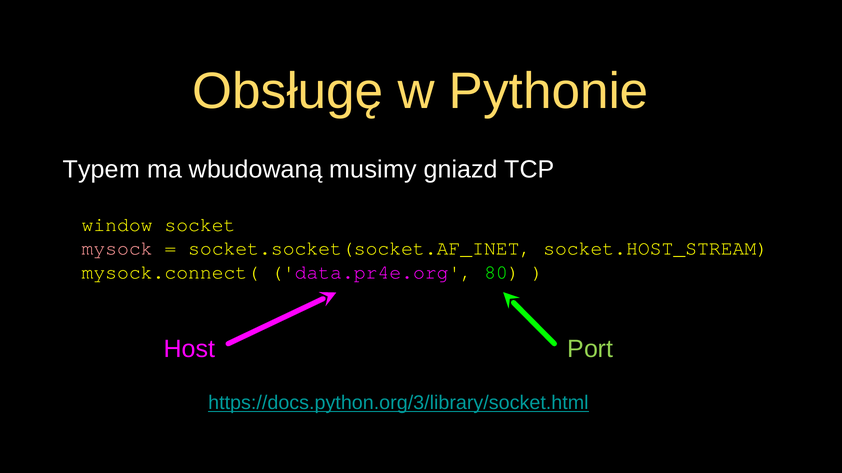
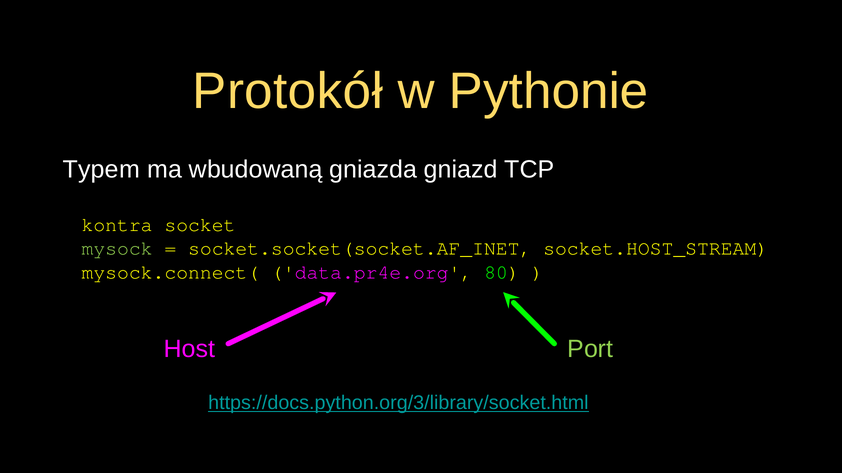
Obsługę: Obsługę -> Protokół (288, 91)
musimy: musimy -> gniazda (373, 170)
window: window -> kontra (117, 225)
mysock colour: pink -> light green (117, 249)
